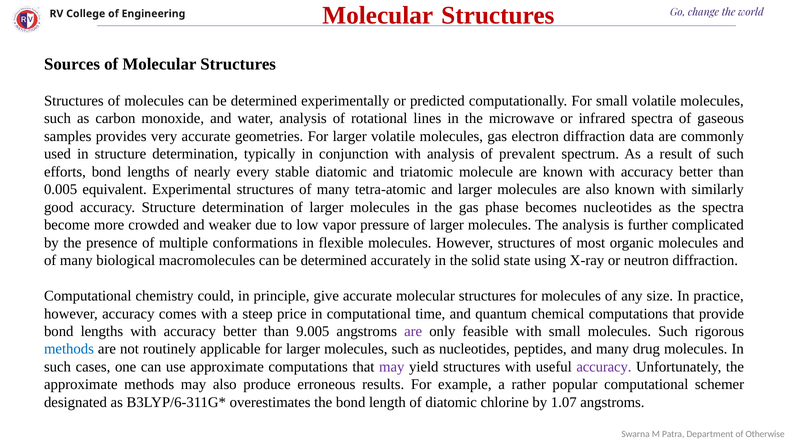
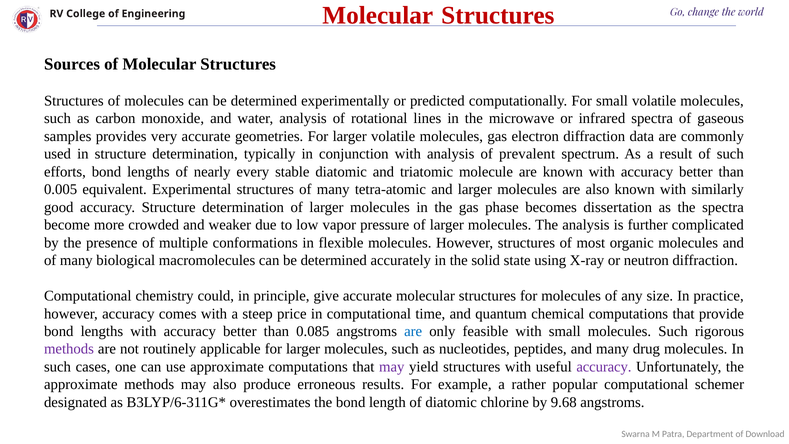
becomes nucleotides: nucleotides -> dissertation (618, 207)
9.005: 9.005 -> 0.085 (313, 331)
are colour: purple -> blue (413, 331)
methods colour: blue -> purple (69, 349)
1.07: 1.07 -> 9.68 (564, 402)
Otherwise: Otherwise -> Download (765, 434)
